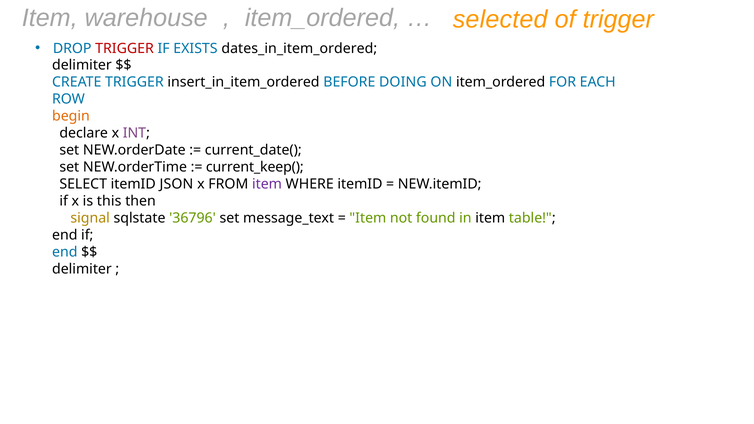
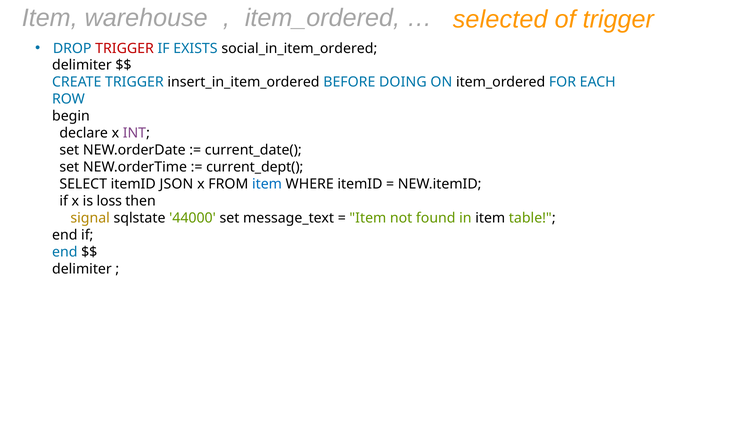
dates_in_item_ordered: dates_in_item_ordered -> social_in_item_ordered (299, 48)
begin colour: orange -> black (71, 116)
current_keep(: current_keep( -> current_dept( (255, 167)
item colour: purple -> blue (267, 184)
this: this -> loss (109, 201)
36796: 36796 -> 44000 (193, 218)
